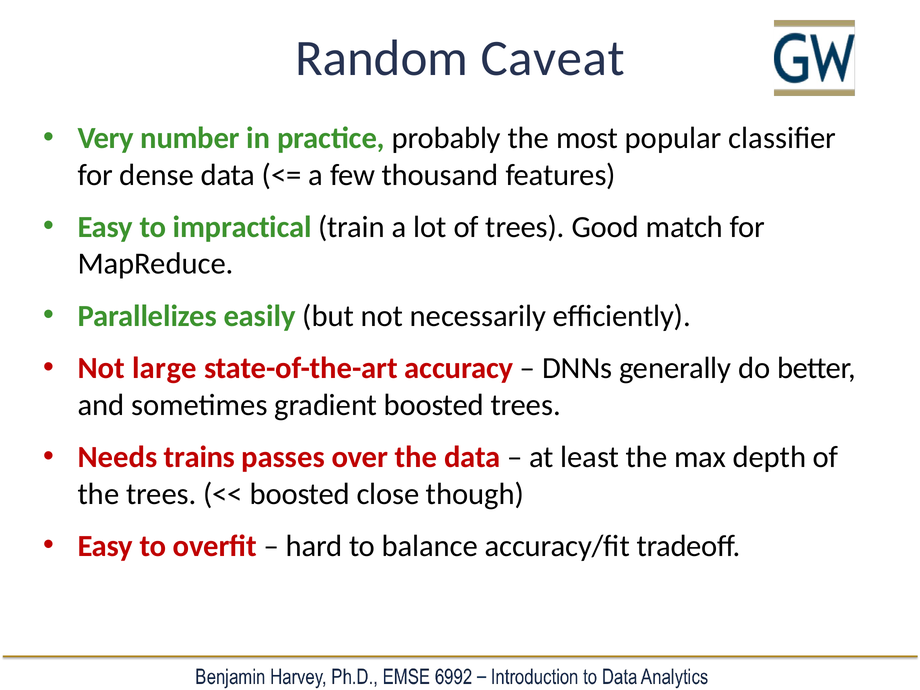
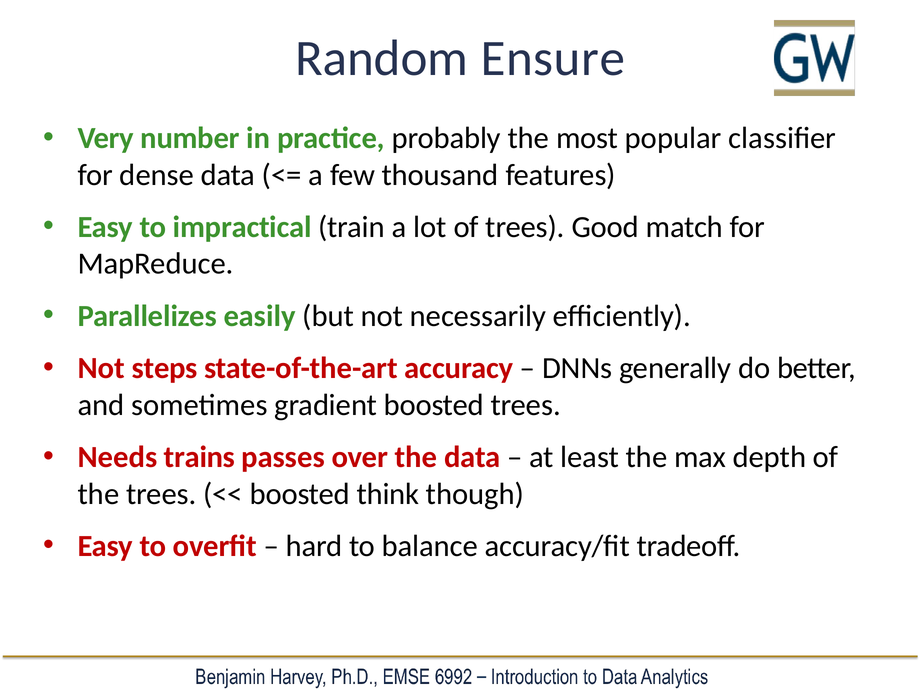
Caveat: Caveat -> Ensure (553, 58)
large: large -> steps (165, 368)
close: close -> think (388, 494)
